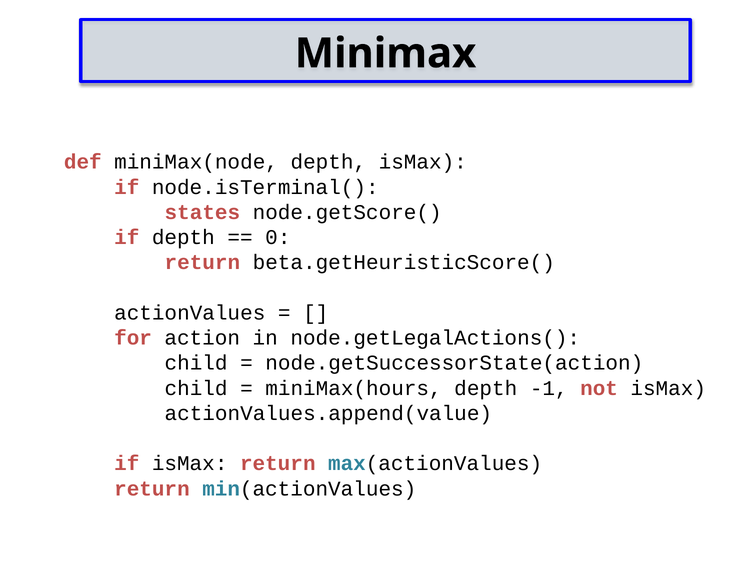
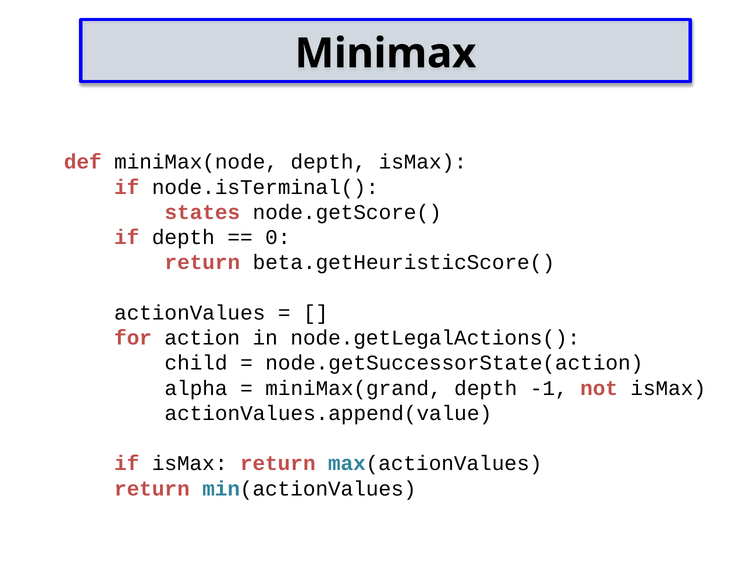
child: child -> alpha (196, 389)
miniMax(hours: miniMax(hours -> miniMax(grand (353, 389)
